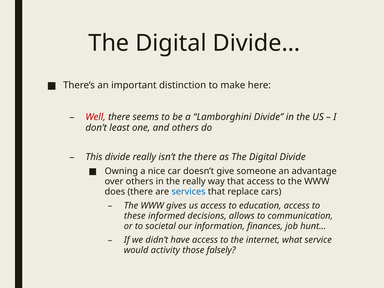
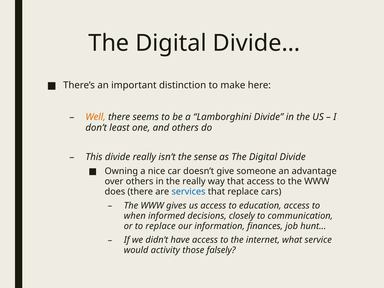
Well colour: red -> orange (96, 117)
the there: there -> sense (205, 157)
these: these -> when (135, 216)
allows: allows -> closely (242, 216)
to societal: societal -> replace (161, 226)
